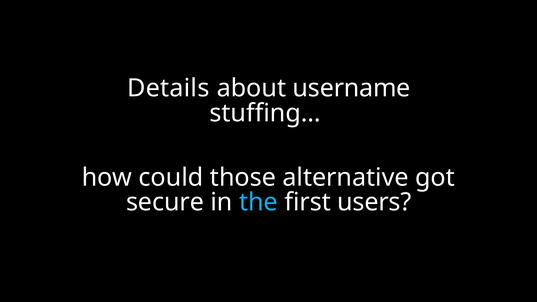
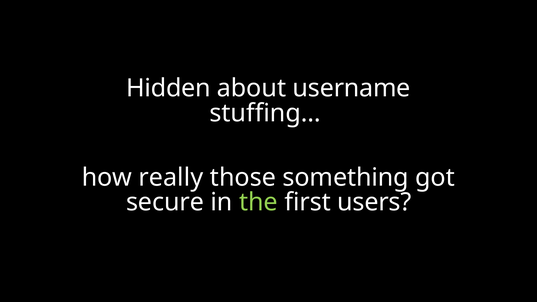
Details: Details -> Hidden (169, 88)
could: could -> really (171, 178)
alternative: alternative -> something (346, 178)
the colour: light blue -> light green (258, 202)
